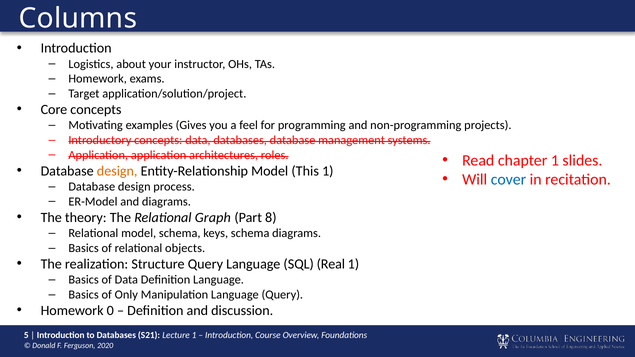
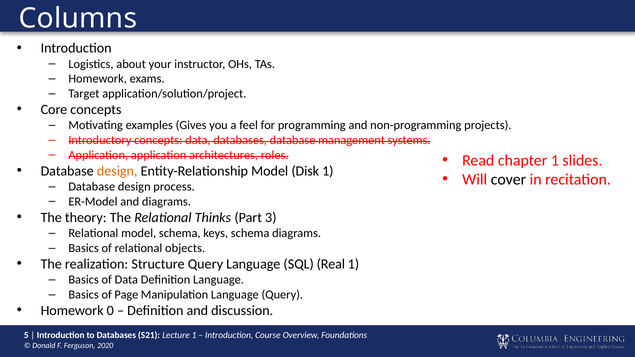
This: This -> Disk (305, 171)
cover colour: blue -> black (508, 180)
Graph: Graph -> Thinks (213, 218)
8: 8 -> 3 (271, 218)
Only: Only -> Page (126, 295)
